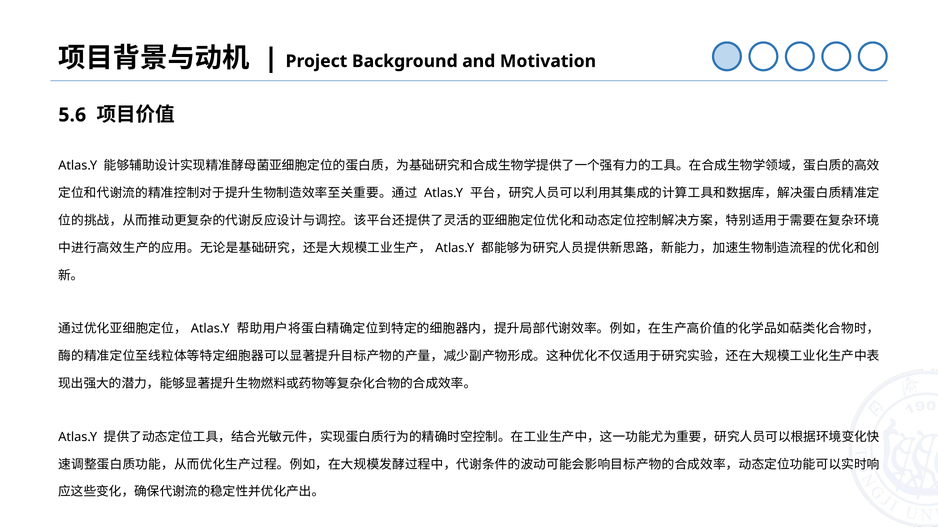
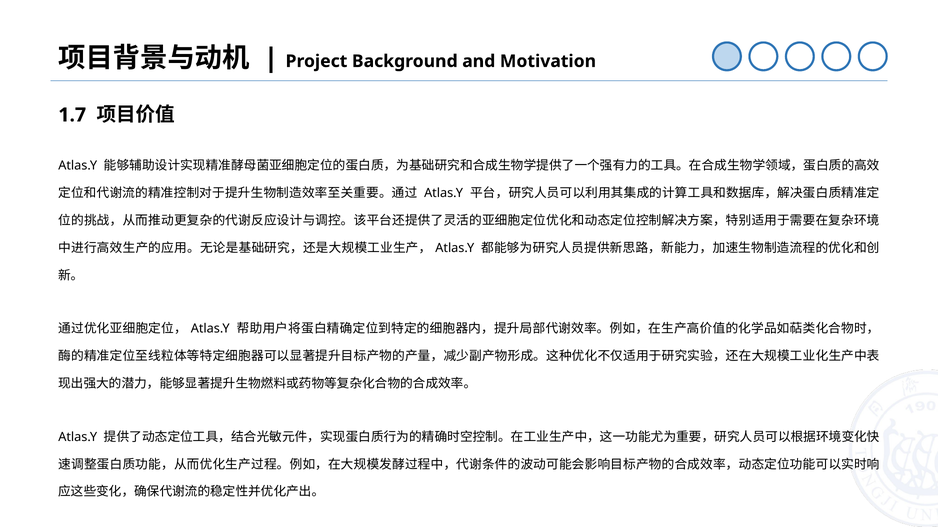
5.6: 5.6 -> 1.7 (72, 115)
